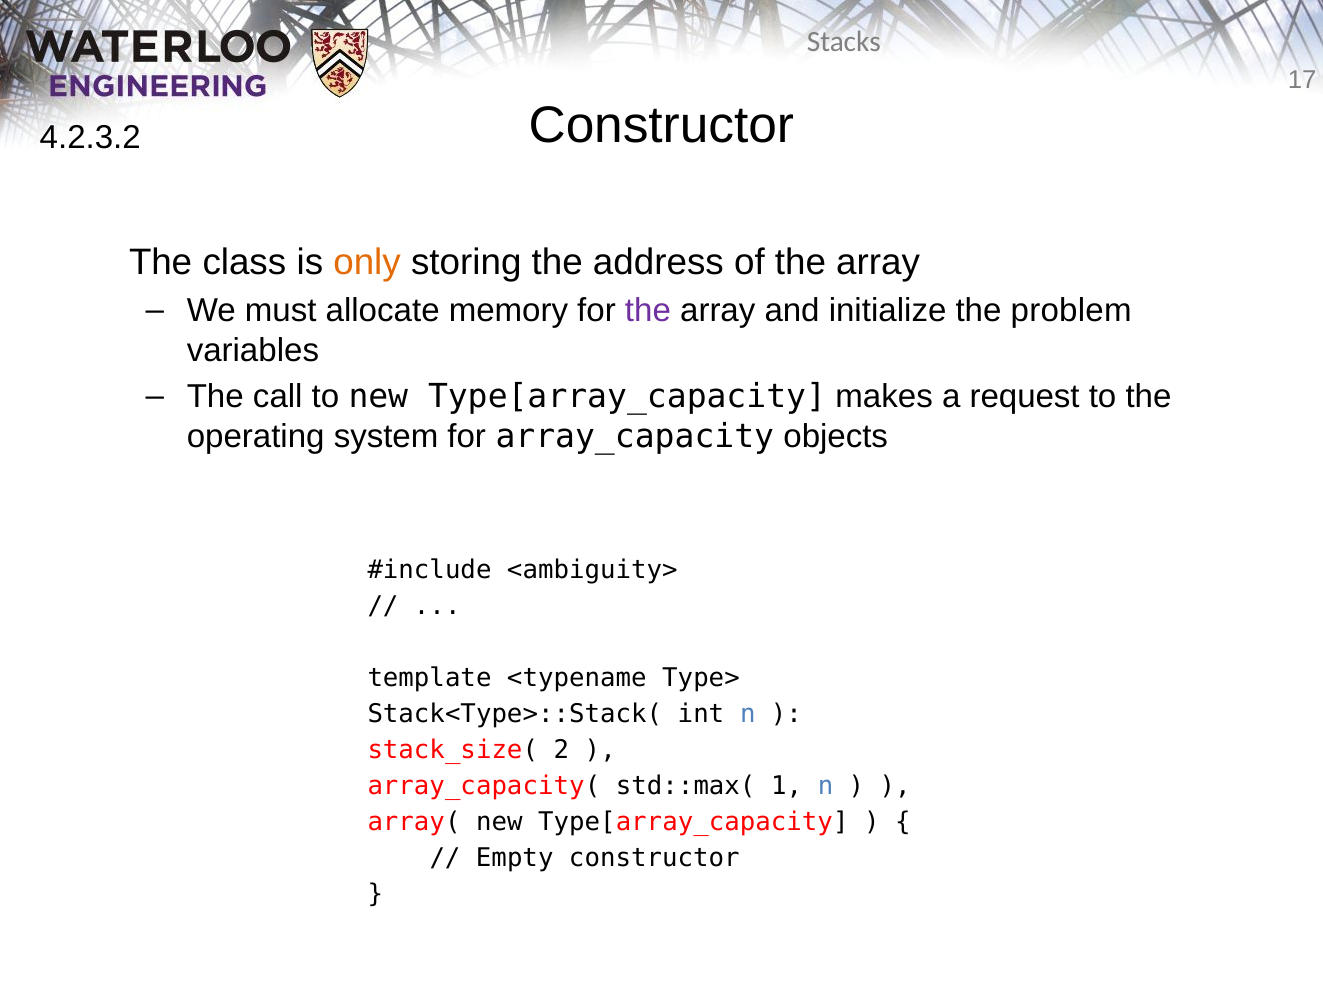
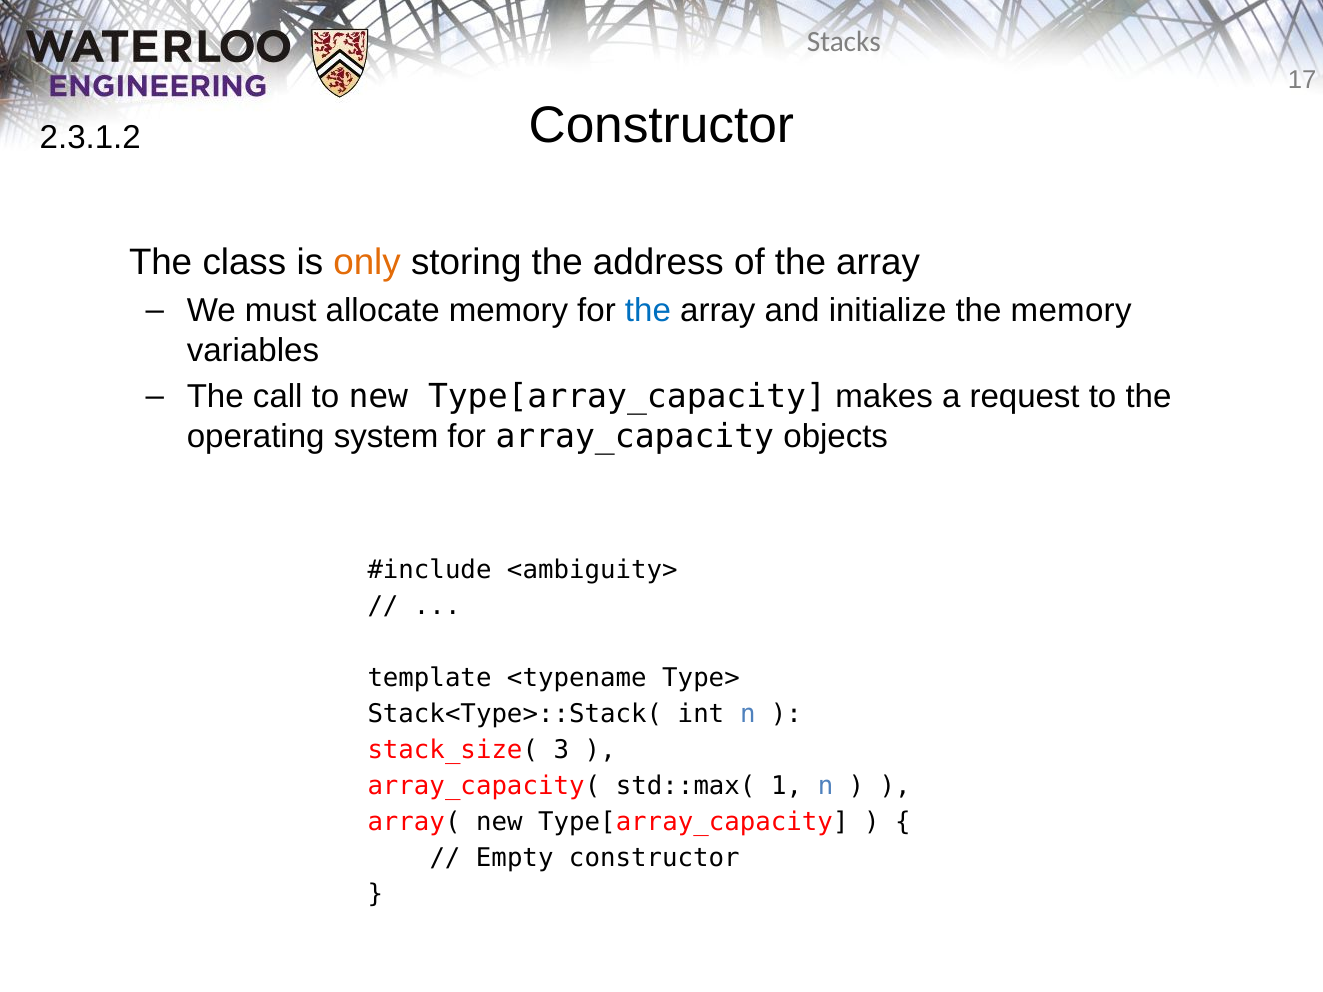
4.2.3.2: 4.2.3.2 -> 2.3.1.2 (90, 138)
the colour: purple -> blue (648, 311)
the problem: problem -> memory (1071, 311)
2: 2 -> 3 (561, 750)
